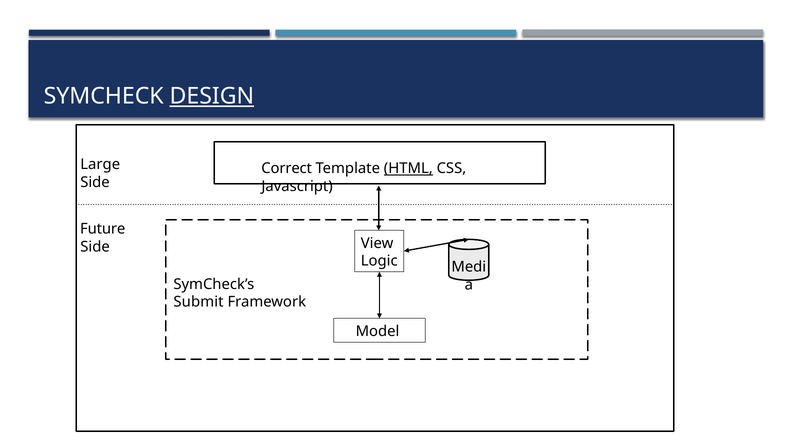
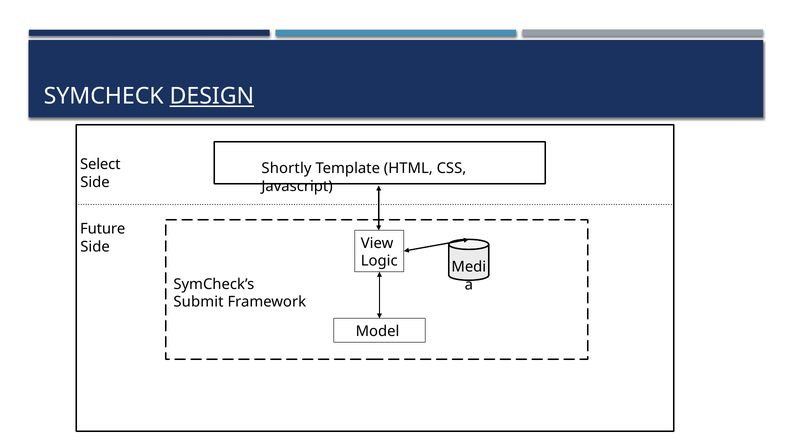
Large: Large -> Select (100, 164)
Correct: Correct -> Shortly (287, 168)
HTML underline: present -> none (408, 168)
